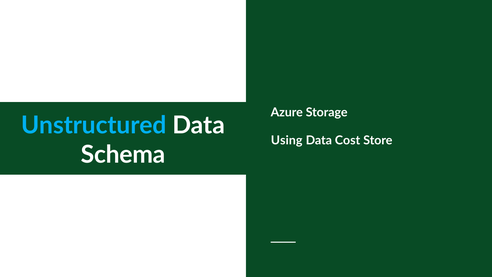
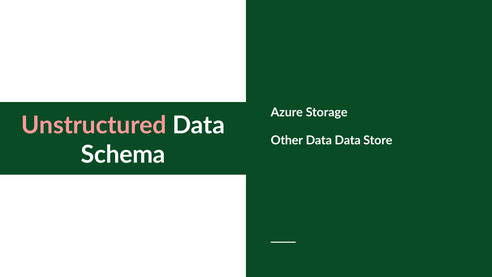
Unstructured colour: light blue -> pink (94, 125)
Using: Using -> Other (287, 140)
Data Cost: Cost -> Data (348, 140)
